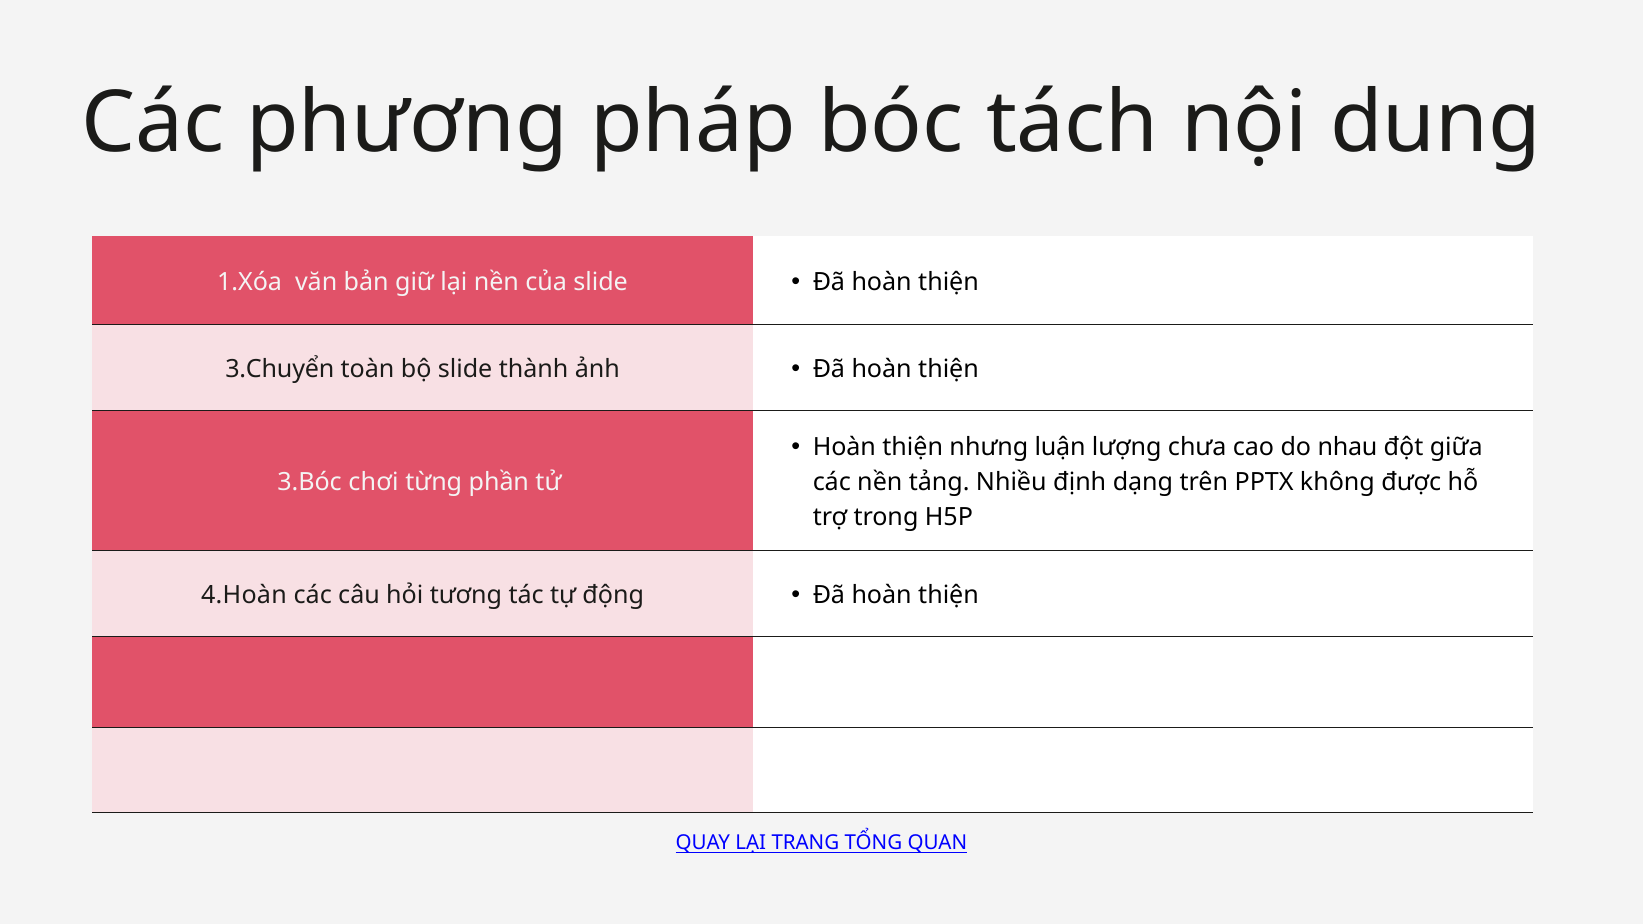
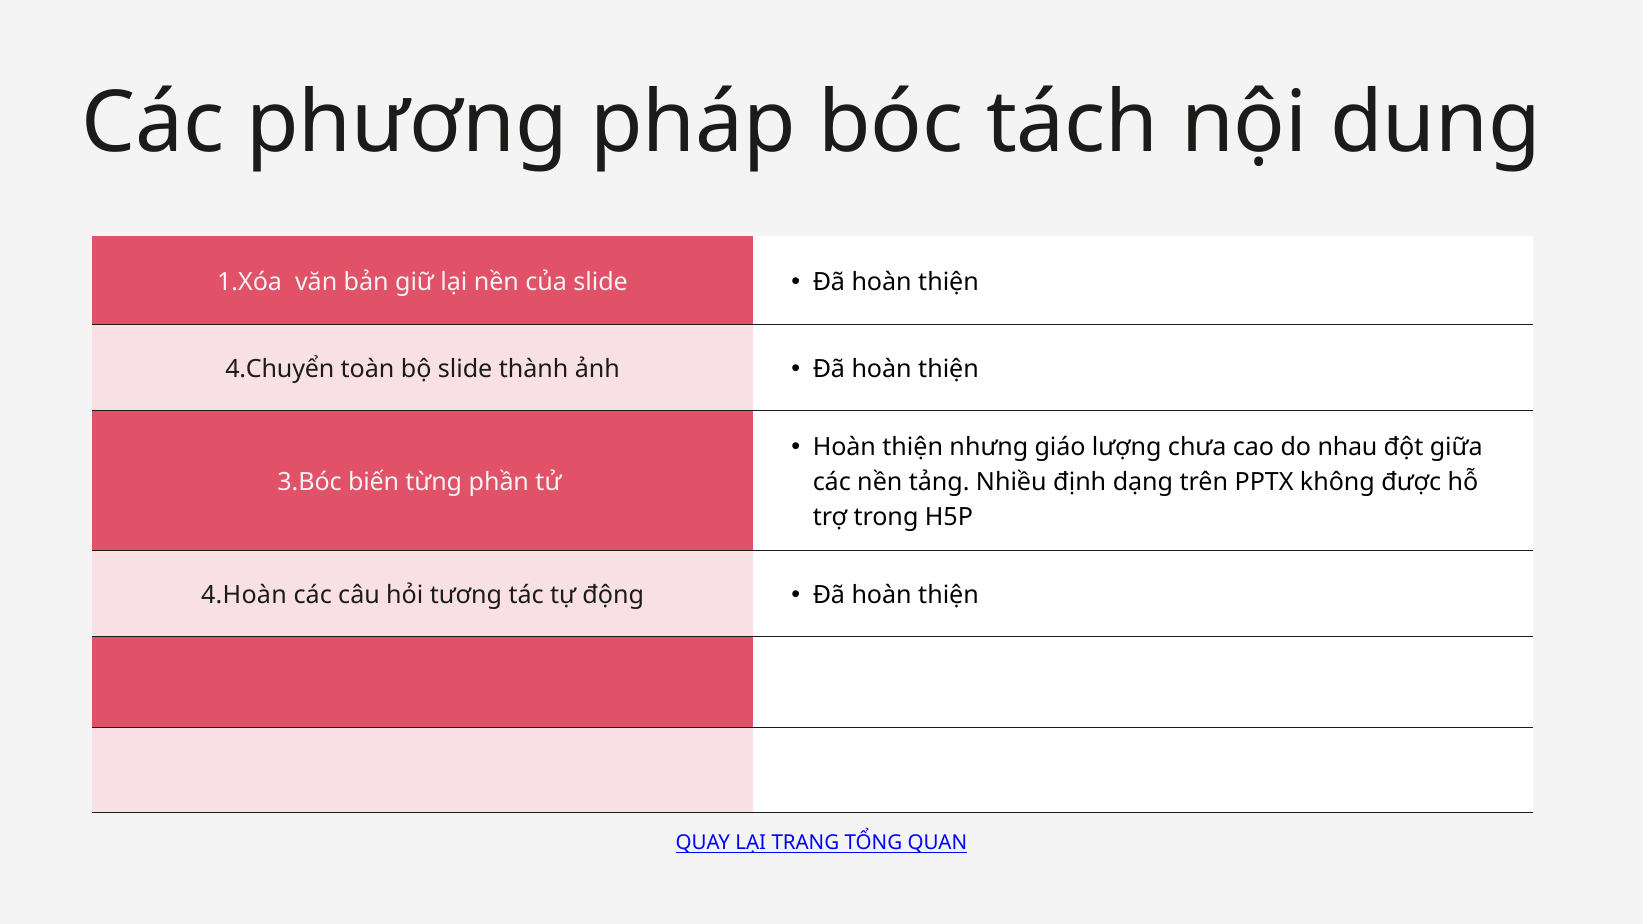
3.Chuyển: 3.Chuyển -> 4.Chuyển (280, 369)
luận: luận -> giáo (1060, 447)
chơi: chơi -> biến (374, 482)
